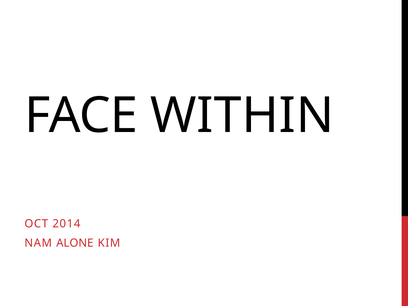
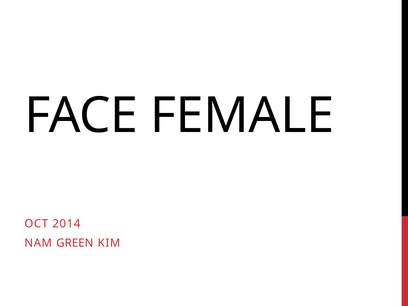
WITHIN: WITHIN -> FEMALE (242, 116)
ALONE: ALONE -> GREEN (75, 243)
